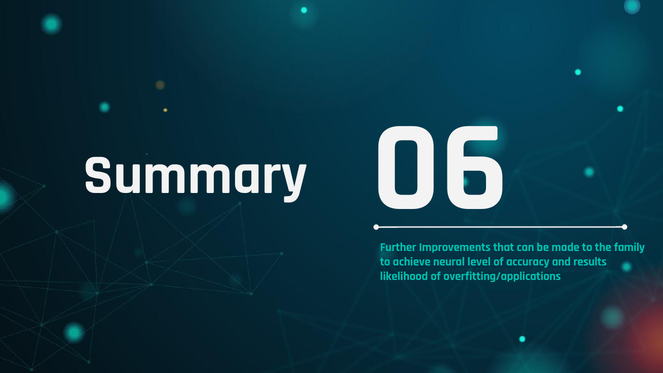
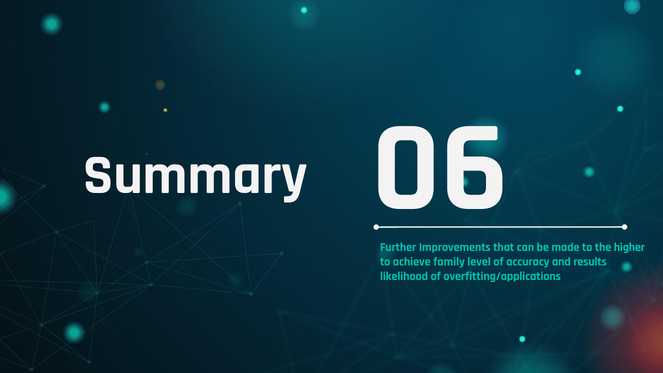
family: family -> higher (629, 247)
neural: neural -> family (449, 262)
